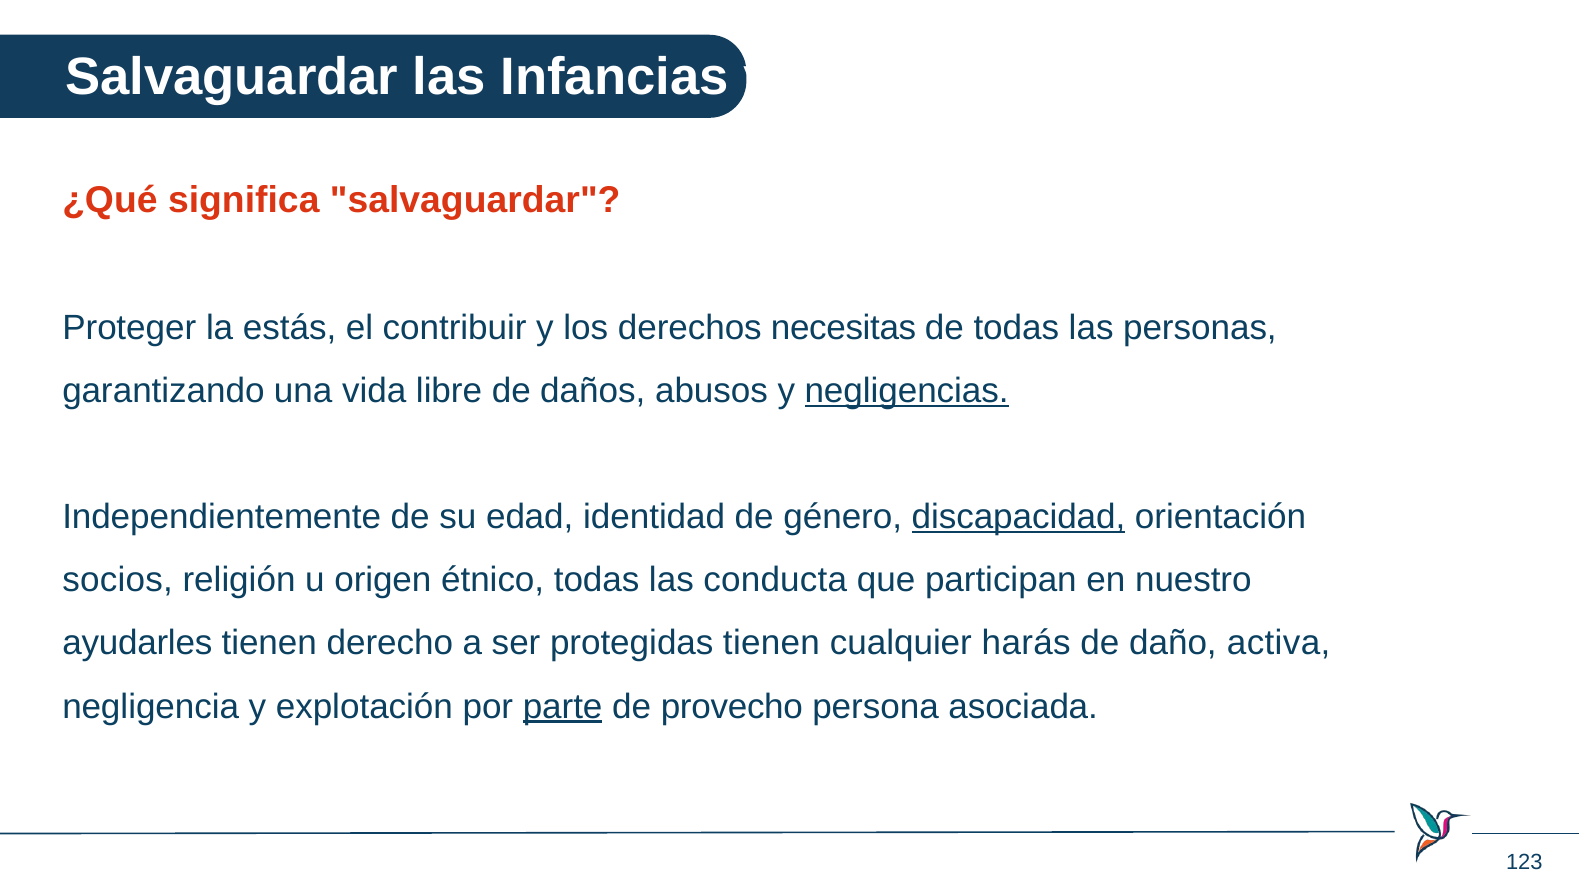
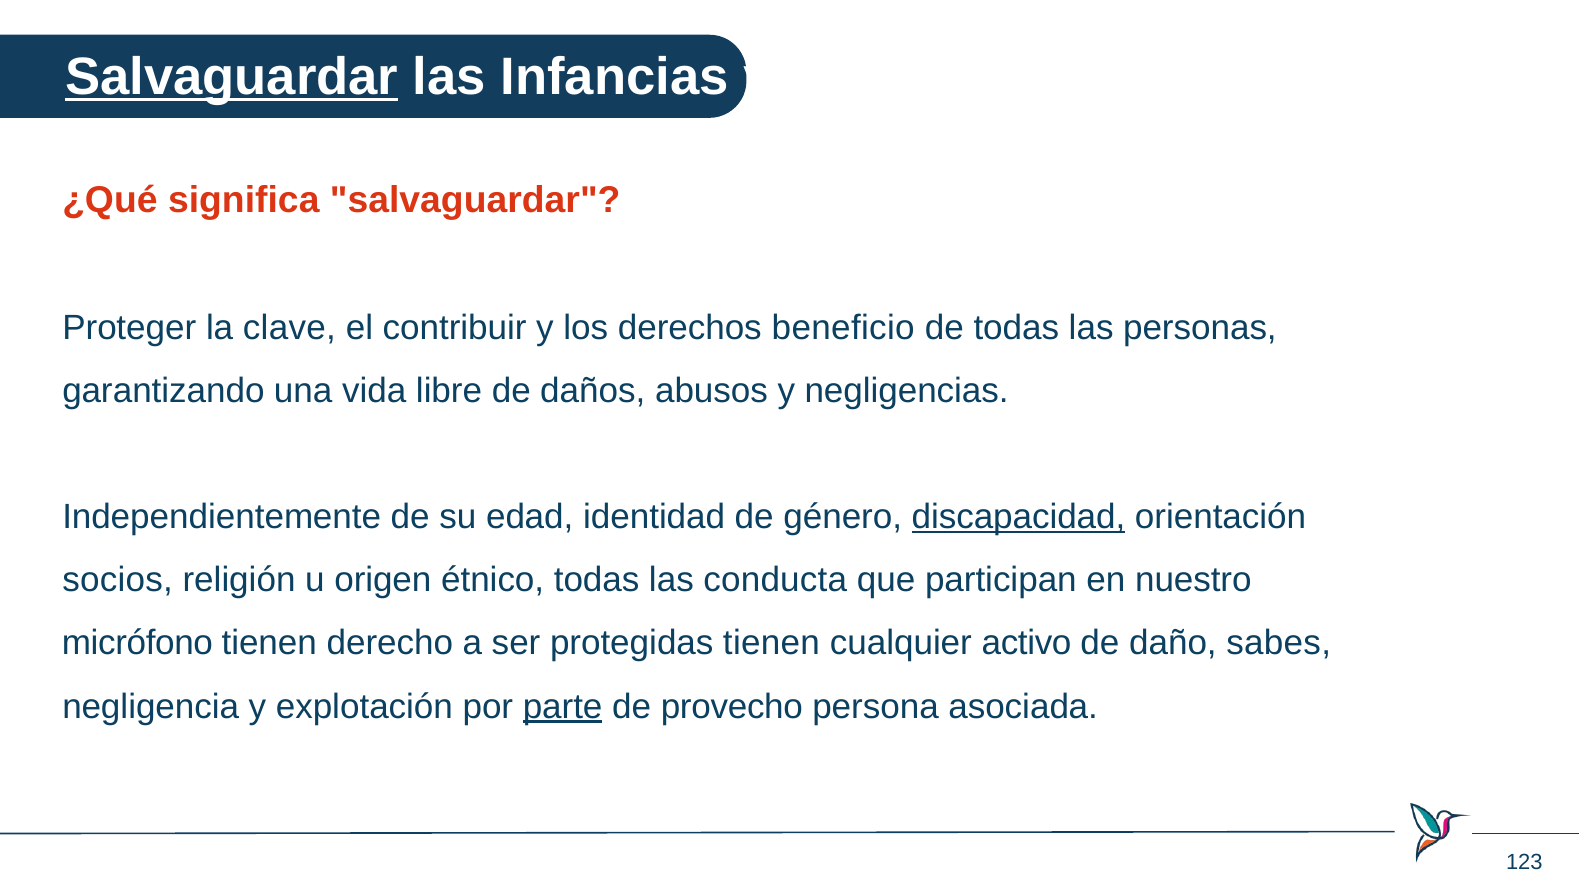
Salvaguardar underline: none -> present (232, 77)
estás: estás -> clave (289, 328)
necesitas: necesitas -> beneficio (843, 328)
negligencias underline: present -> none (907, 391)
ayudarles: ayudarles -> micrófono (137, 644)
harás: harás -> activo (1027, 644)
activa: activa -> sabes (1279, 644)
